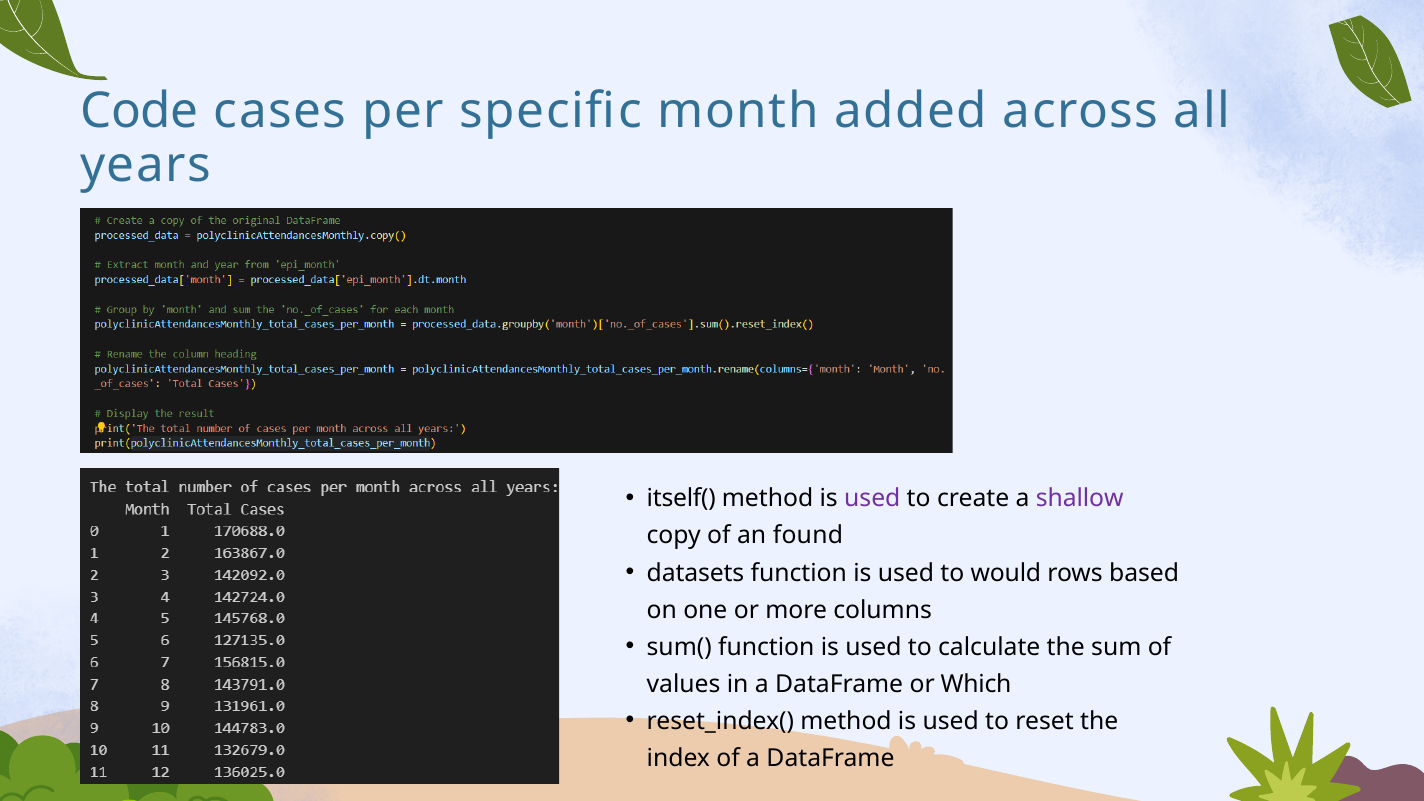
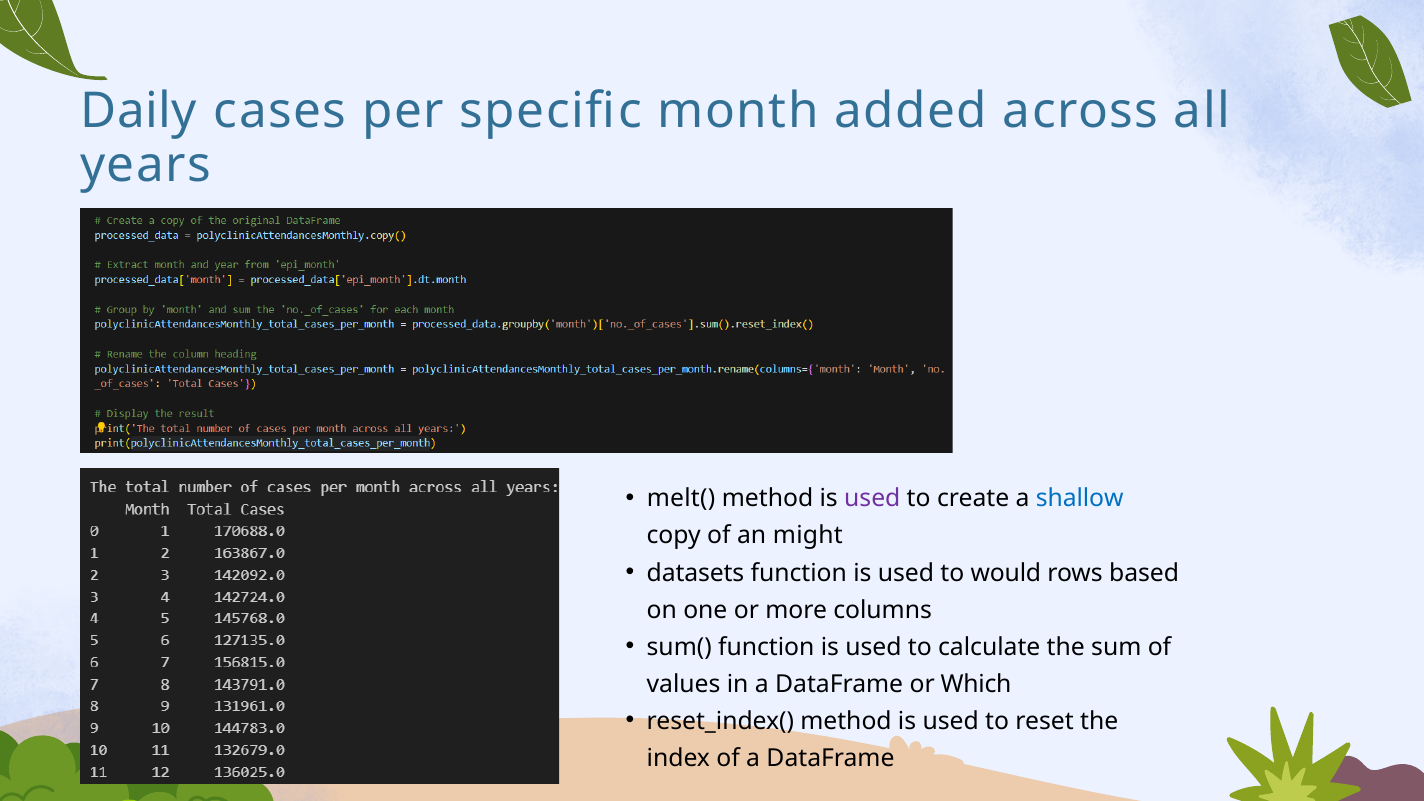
Code: Code -> Daily (139, 111)
itself(: itself( -> melt( (681, 499)
shallow colour: purple -> blue (1080, 499)
found: found -> might (808, 536)
